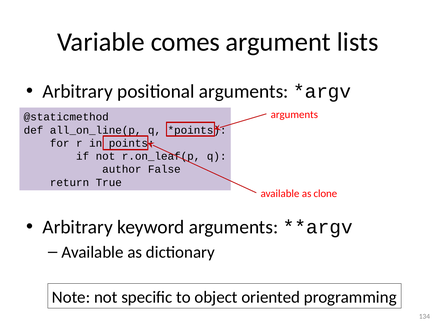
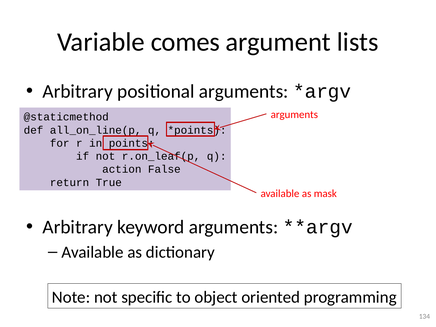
author: author -> action (122, 169)
clone: clone -> mask (325, 194)
